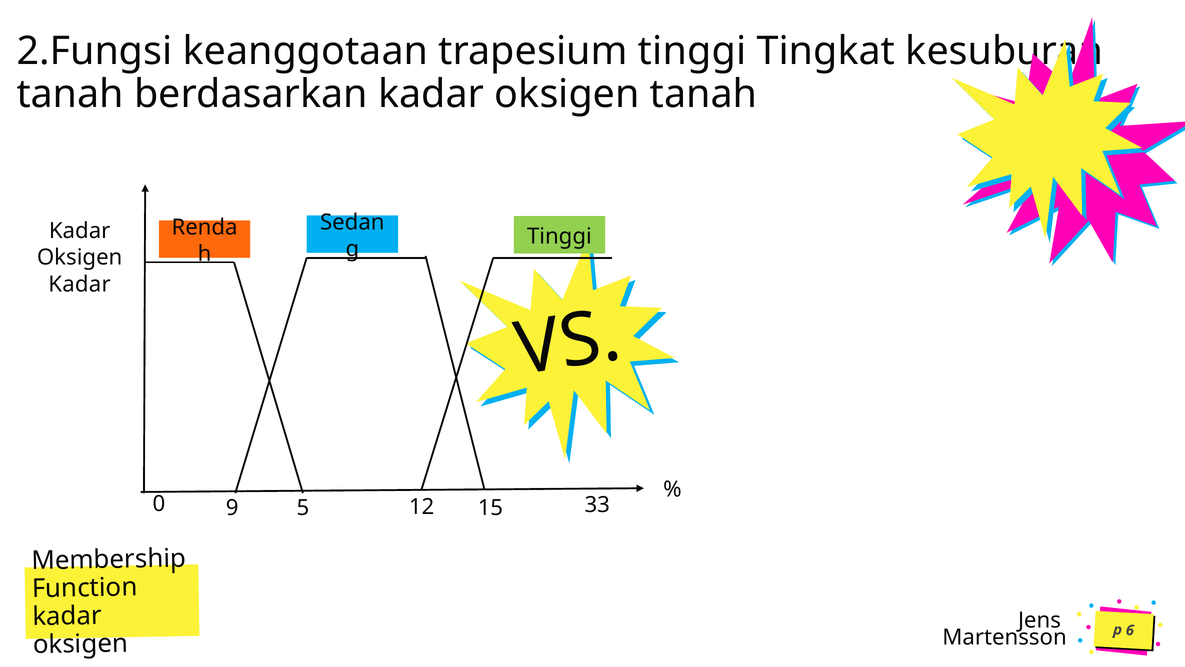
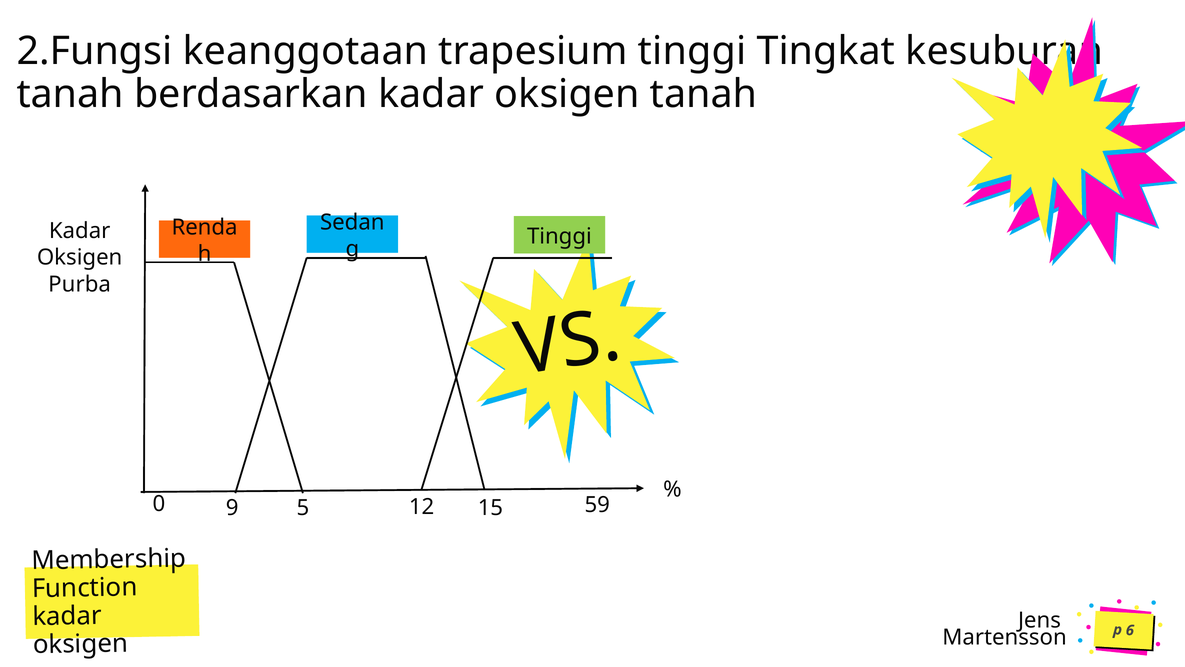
Kadar: Kadar -> Purba (80, 284)
33: 33 -> 59 (597, 504)
